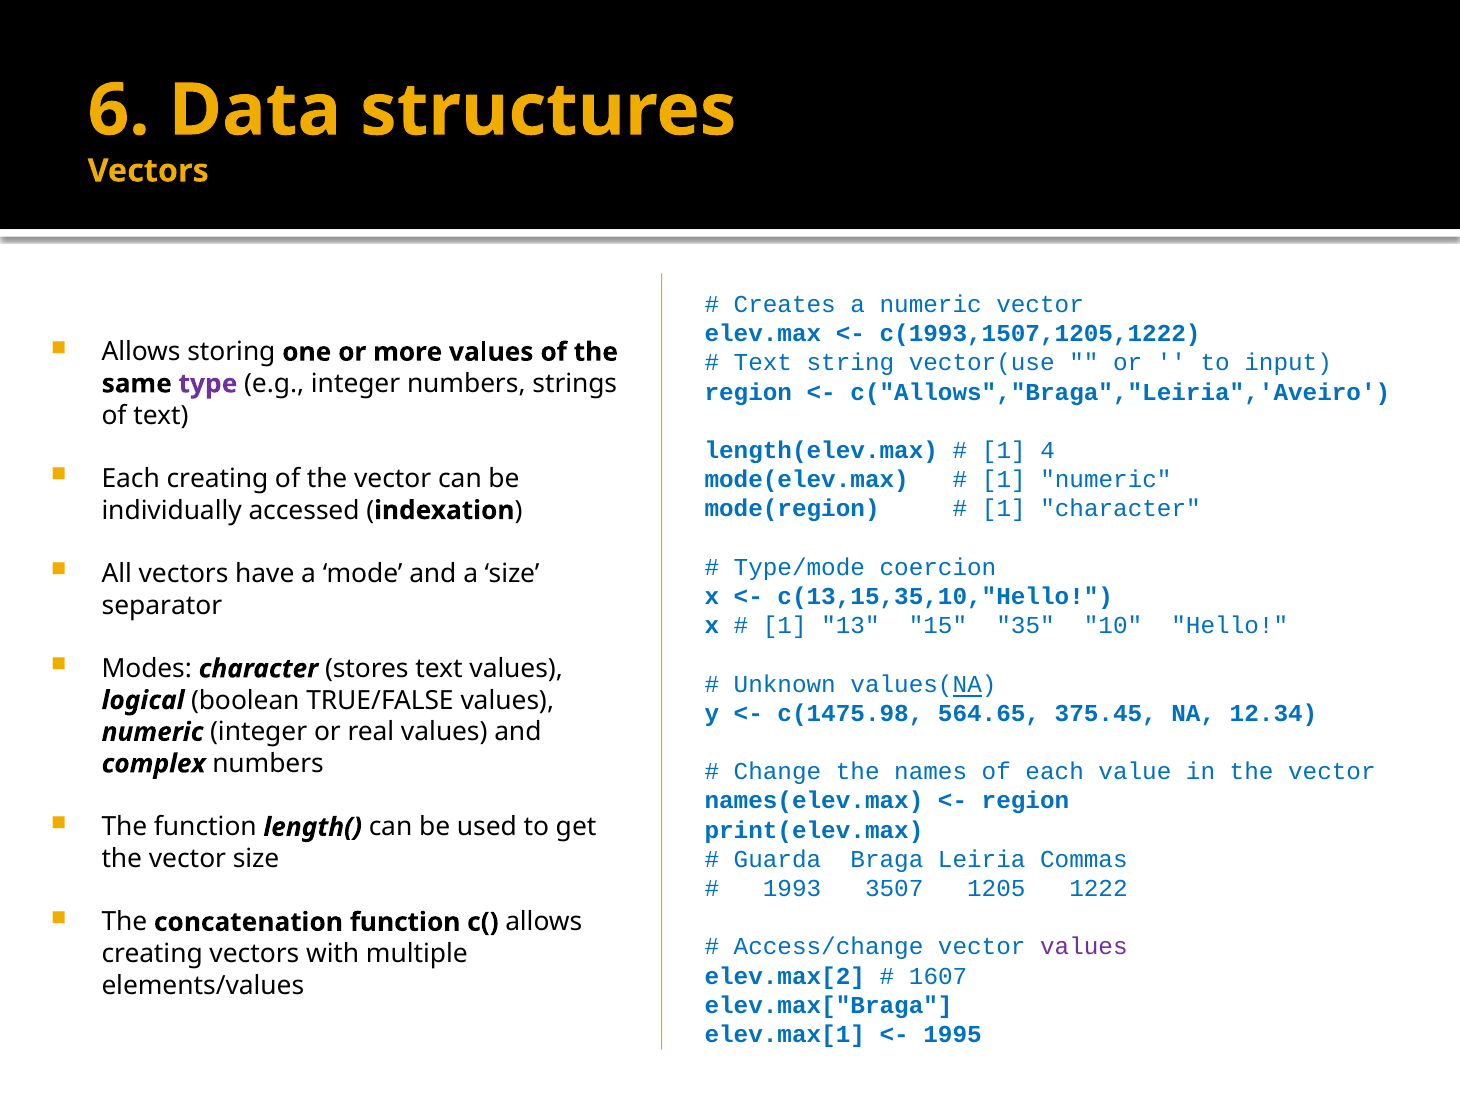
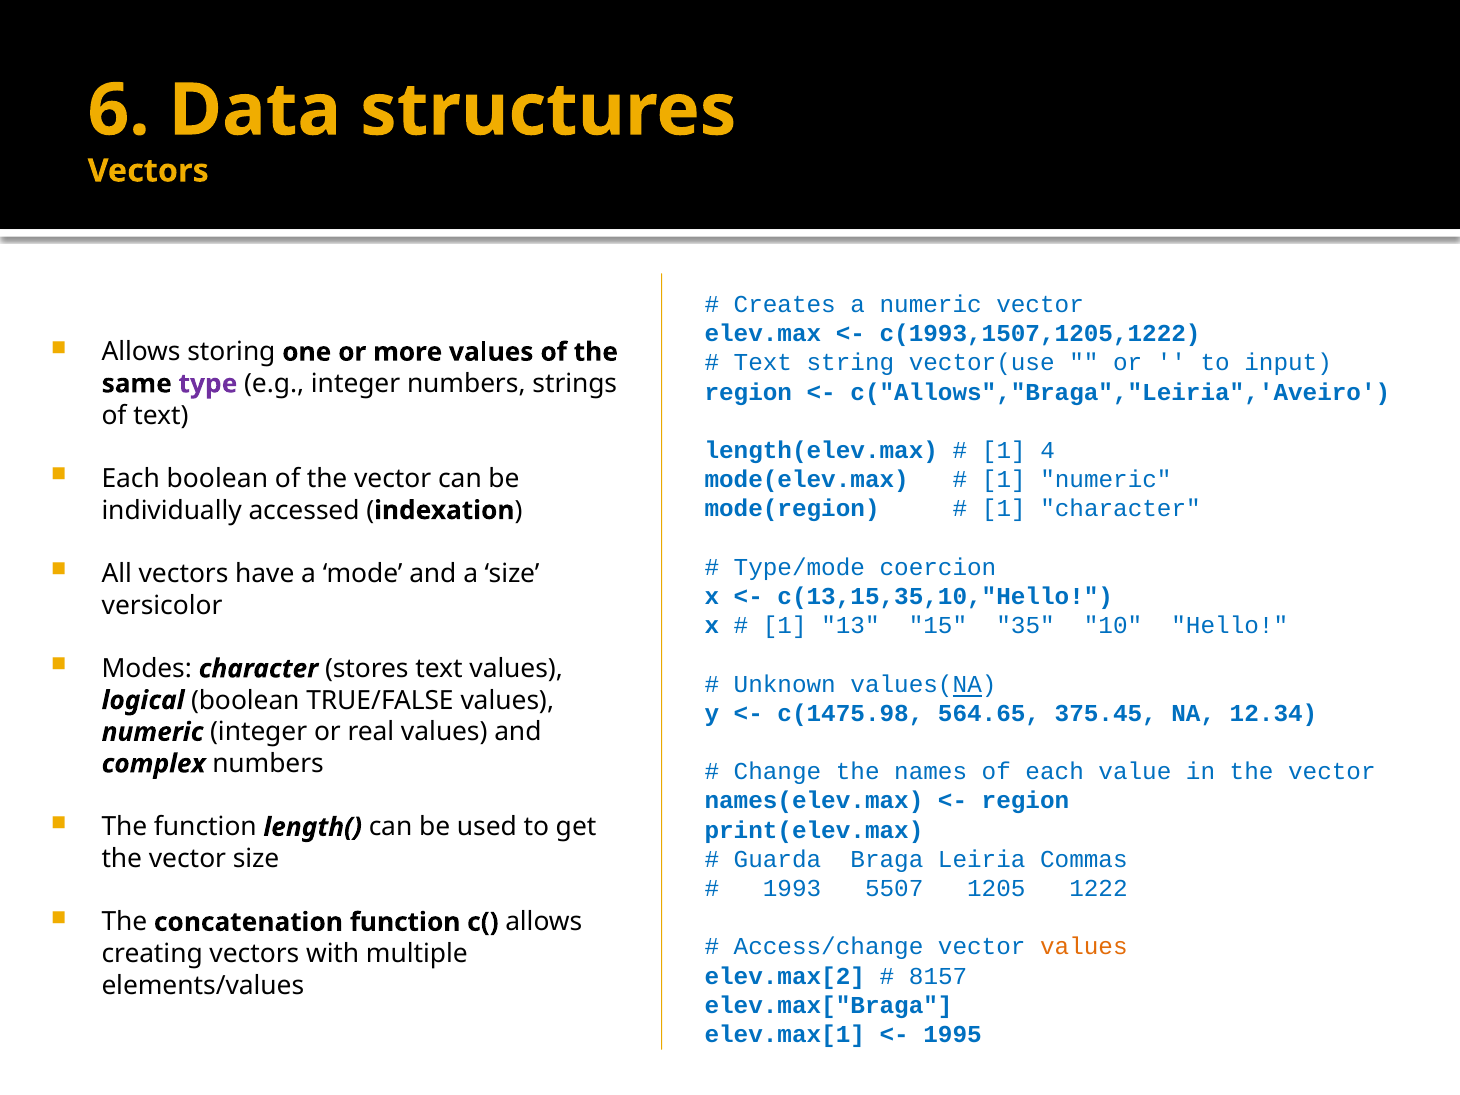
Each creating: creating -> boolean (217, 479)
separator: separator -> versicolor (162, 605)
3507: 3507 -> 5507 (894, 889)
values colour: purple -> orange (1084, 947)
1607: 1607 -> 8157 (938, 976)
